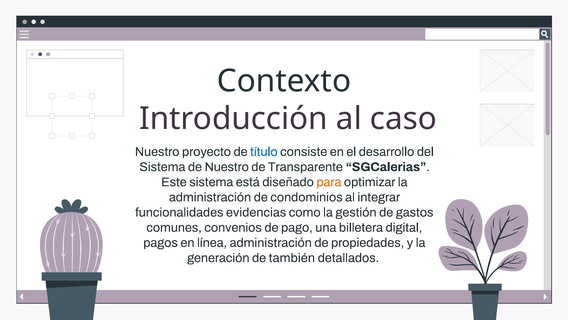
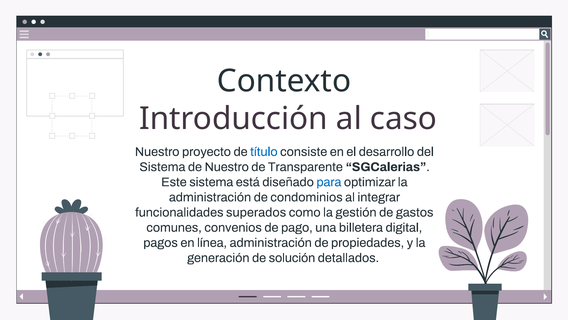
para colour: orange -> blue (329, 182)
evidencias: evidencias -> superados (256, 212)
también: también -> solución (292, 257)
